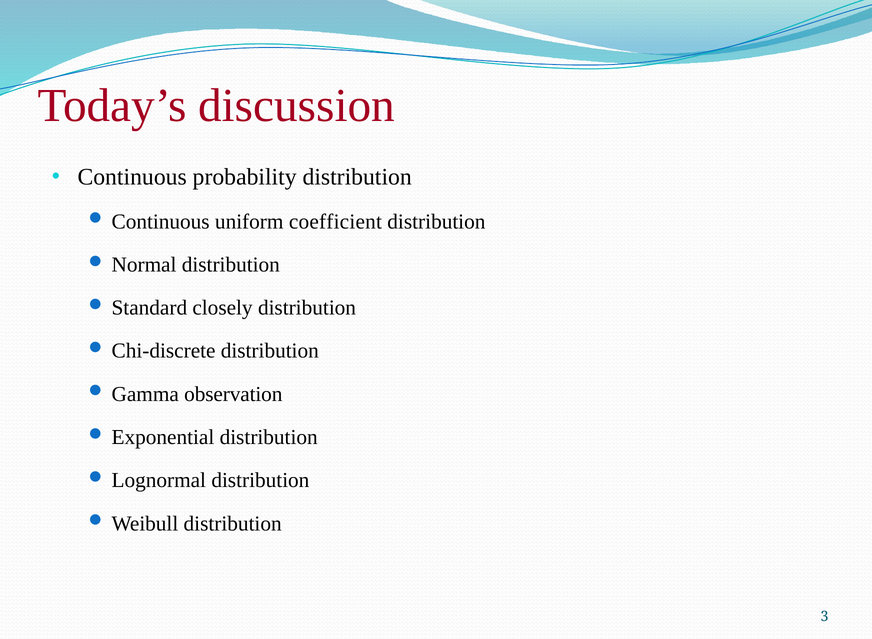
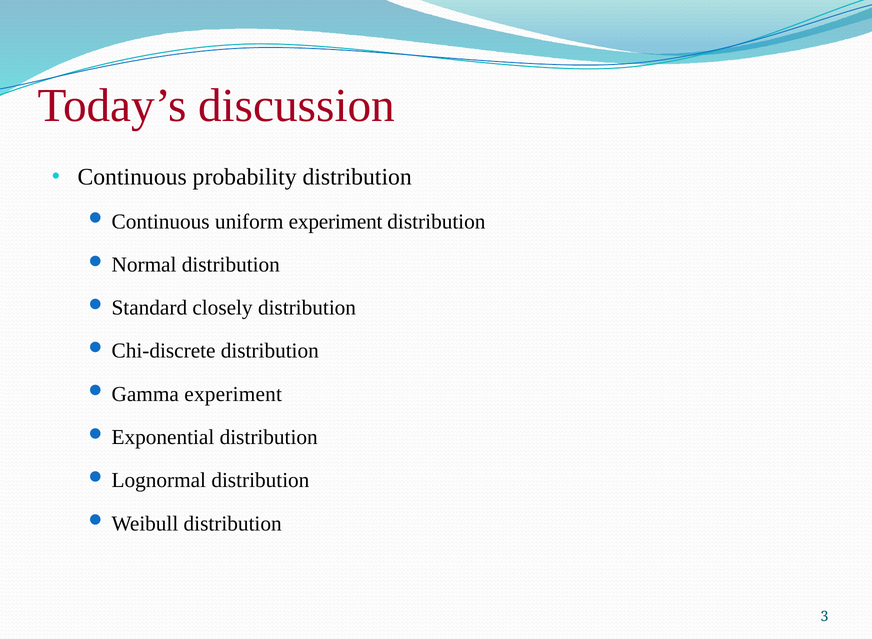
uniform coefficient: coefficient -> experiment (336, 221)
Gamma observation: observation -> experiment (233, 394)
